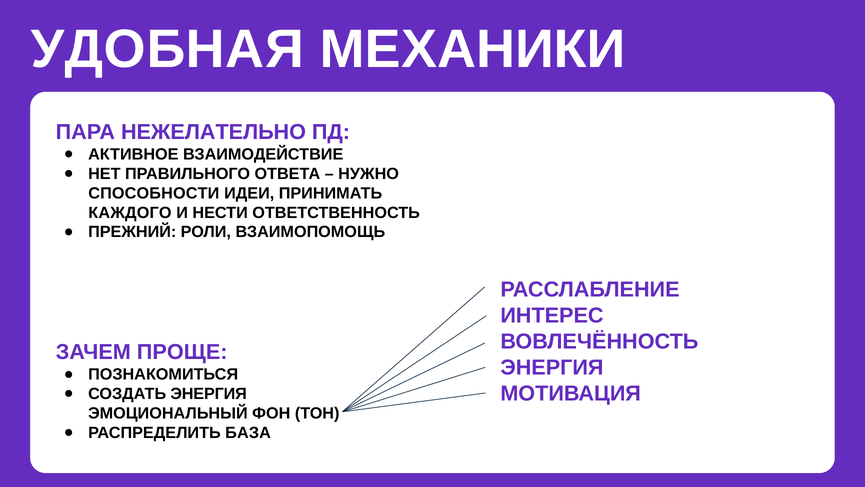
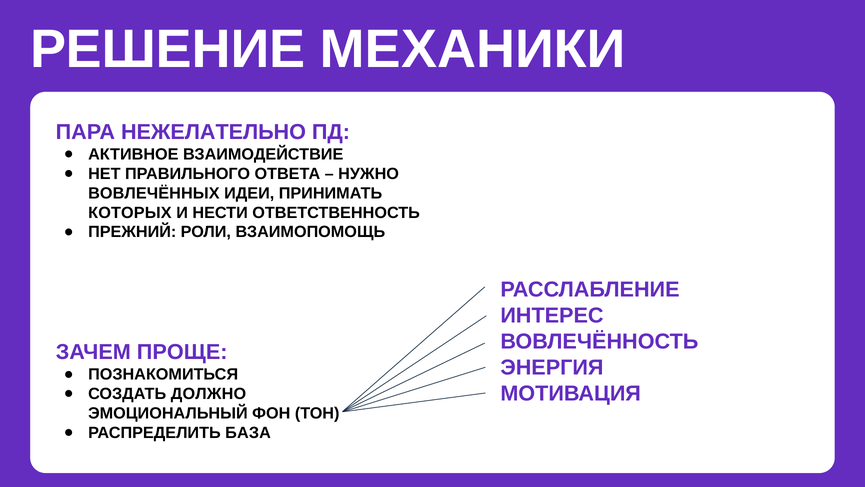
УДОБНАЯ: УДОБНАЯ -> РЕШЕНИЕ (168, 50)
СПОСОБНОСТИ: СПОСОБНОСТИ -> ВОВЛЕЧЁННЫХ (154, 193)
КАЖДОГО: КАЖДОГО -> КОТОРЫХ (130, 212)
СОЗДАТЬ ЭНЕРГИЯ: ЭНЕРГИЯ -> ДОЛЖНО (208, 394)
